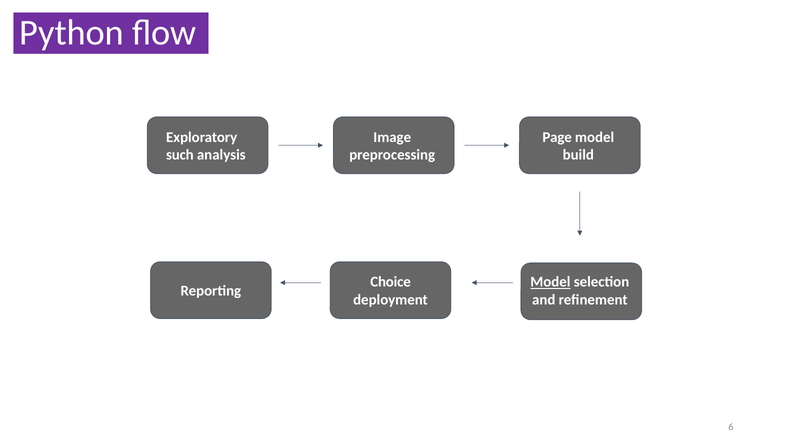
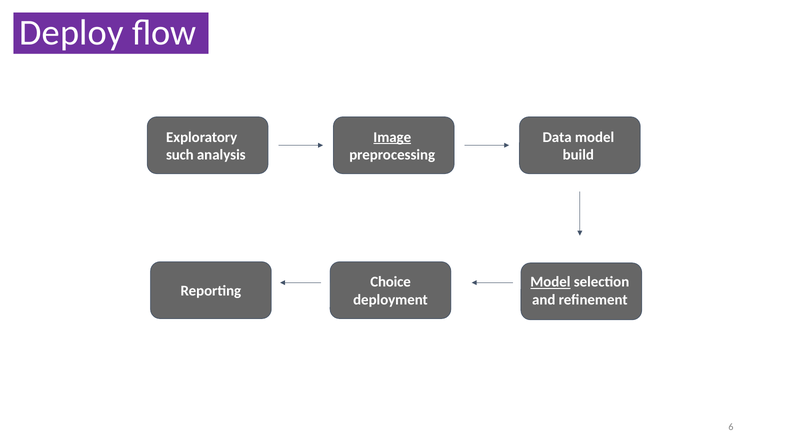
Python: Python -> Deploy (72, 33)
Image underline: none -> present (392, 137)
Page: Page -> Data (557, 137)
